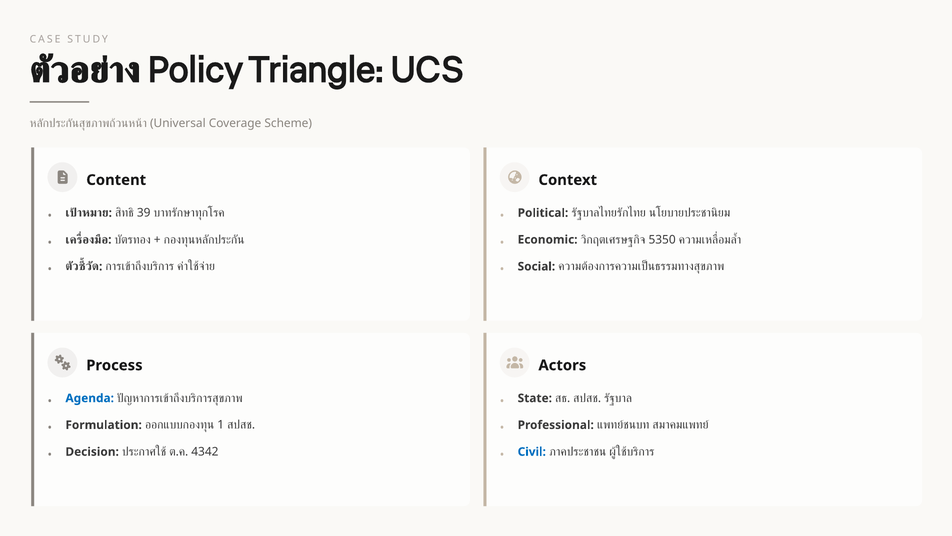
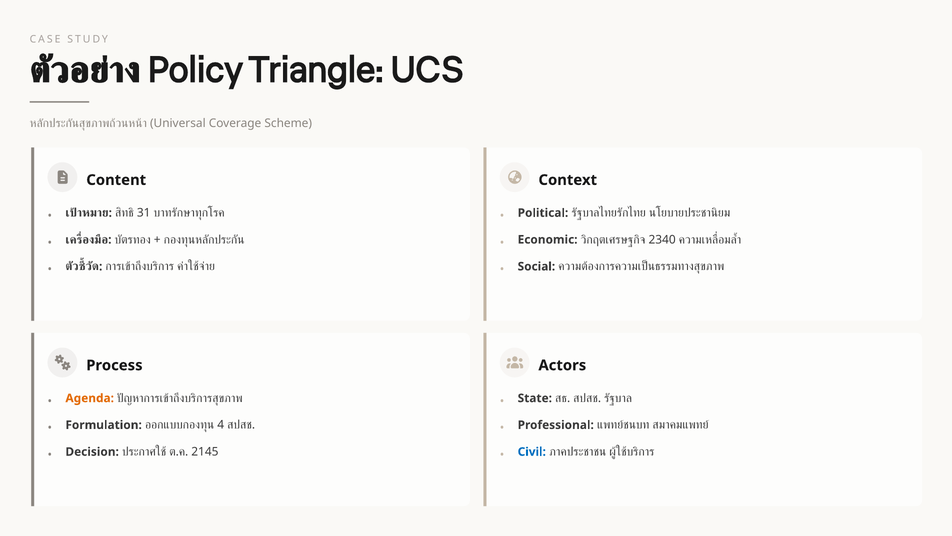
39: 39 -> 31 (144, 213)
5350: 5350 -> 2340 (662, 239)
Agenda colour: blue -> orange (90, 398)
1: 1 -> 4 (221, 425)
4342: 4342 -> 2145 (205, 451)
